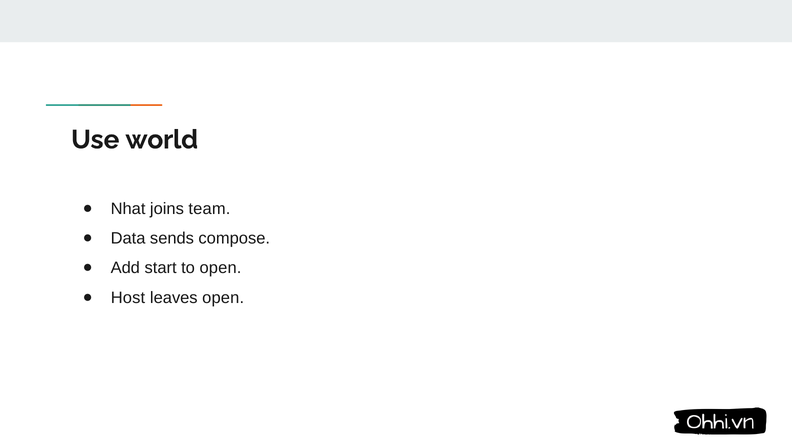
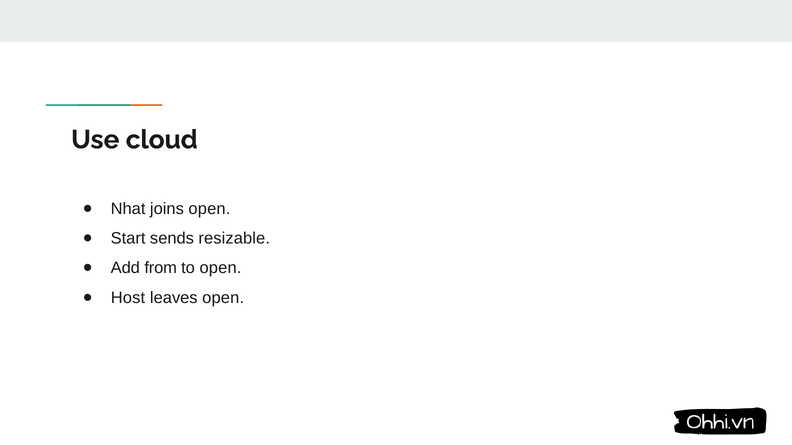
world: world -> cloud (162, 140)
joins team: team -> open (209, 209)
Data: Data -> Start (128, 239)
compose: compose -> resizable (234, 239)
start: start -> from (161, 268)
